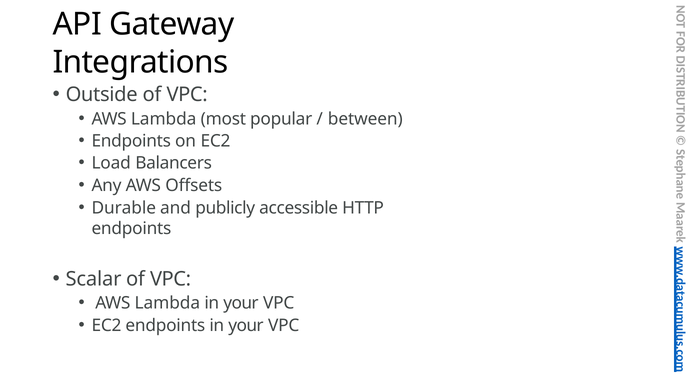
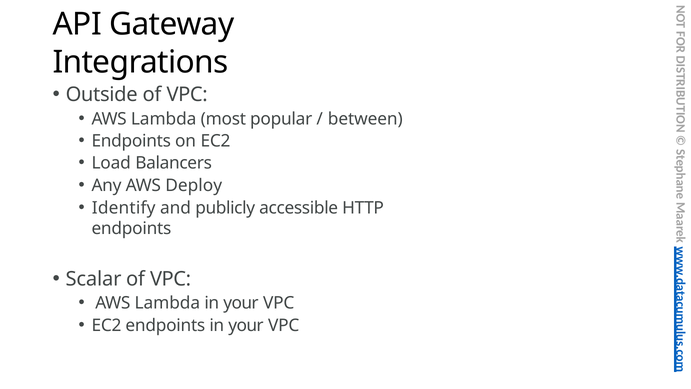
Offsets: Offsets -> Deploy (194, 185)
Durable: Durable -> Identify (124, 208)
